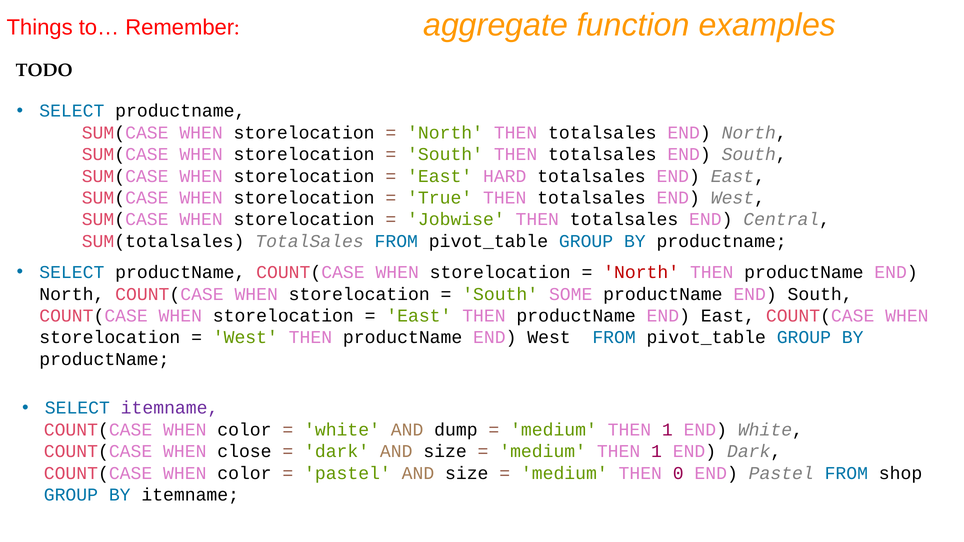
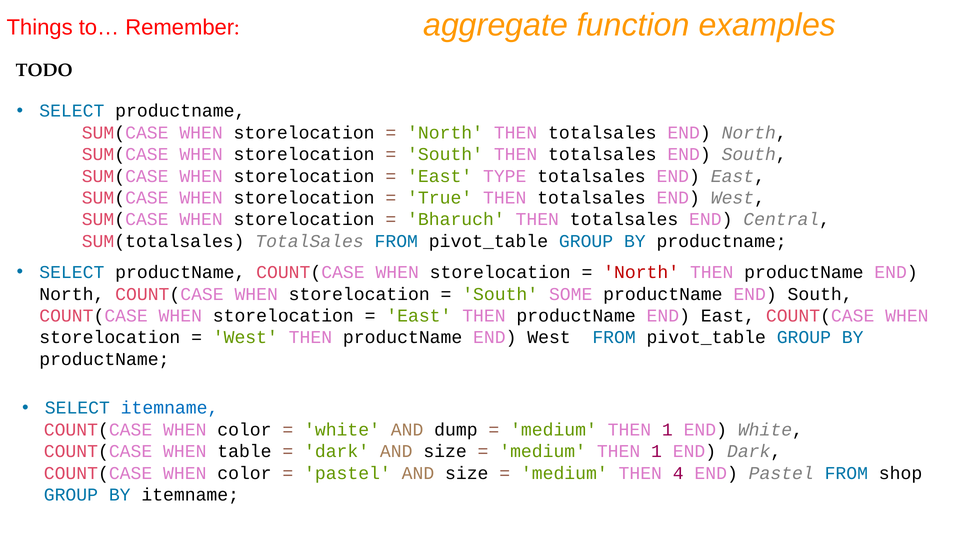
HARD: HARD -> TYPE (505, 176)
Jobwise: Jobwise -> Bharuch (456, 220)
itemname colour: purple -> blue (170, 408)
close: close -> table (244, 452)
0: 0 -> 4 (678, 473)
